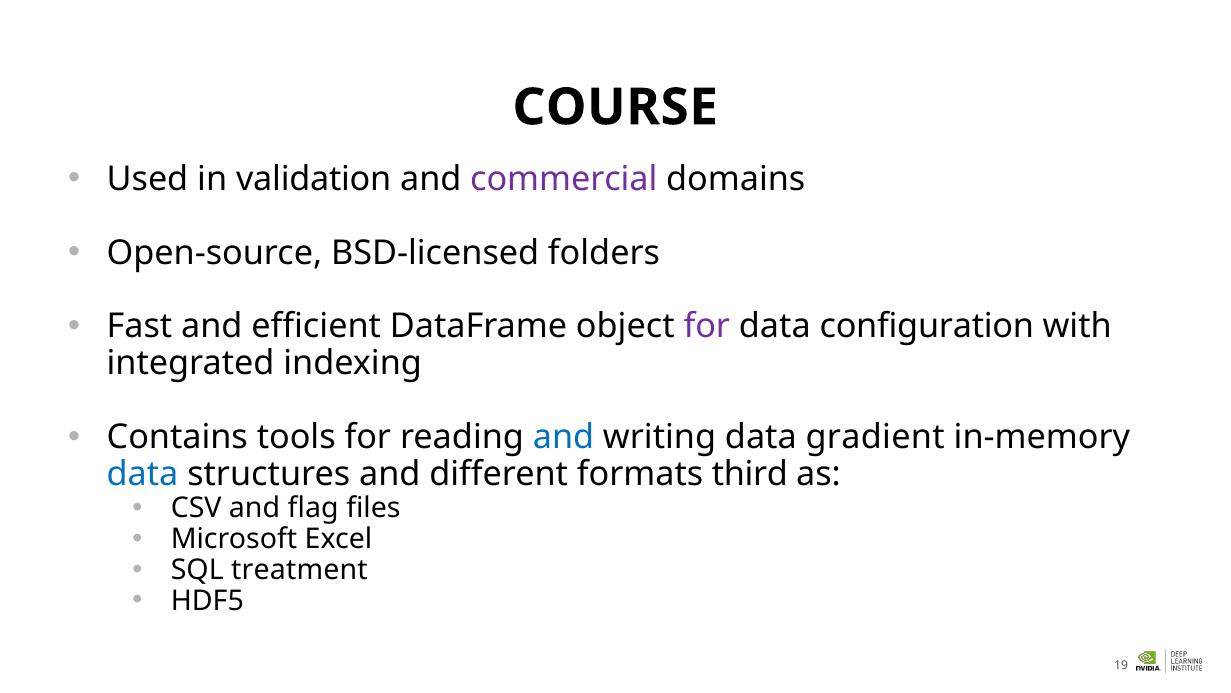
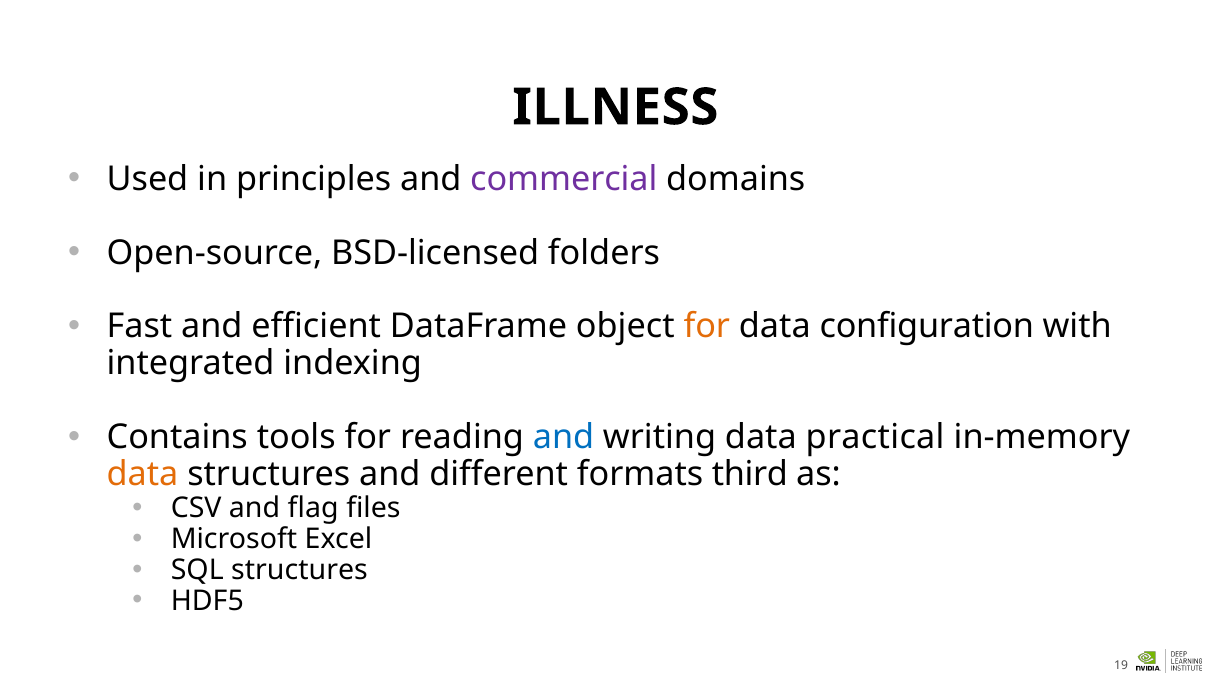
COURSE: COURSE -> ILLNESS (615, 107)
validation: validation -> principles (314, 179)
for colour: purple -> orange (707, 326)
gradient: gradient -> practical (875, 437)
data colour: blue -> orange (143, 474)
SQL treatment: treatment -> structures (300, 569)
